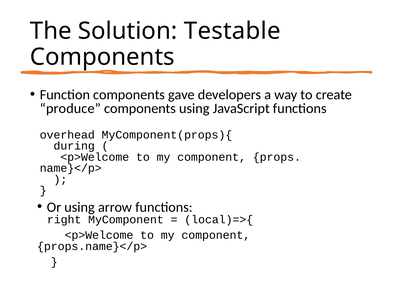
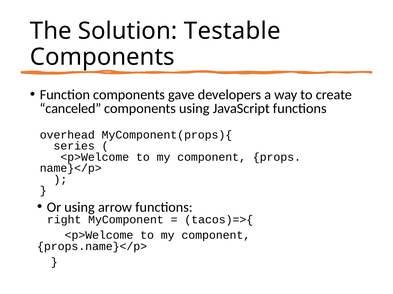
produce: produce -> canceled (70, 109)
during: during -> series (74, 146)
local)=>{: local)=>{ -> tacos)=>{ (219, 220)
